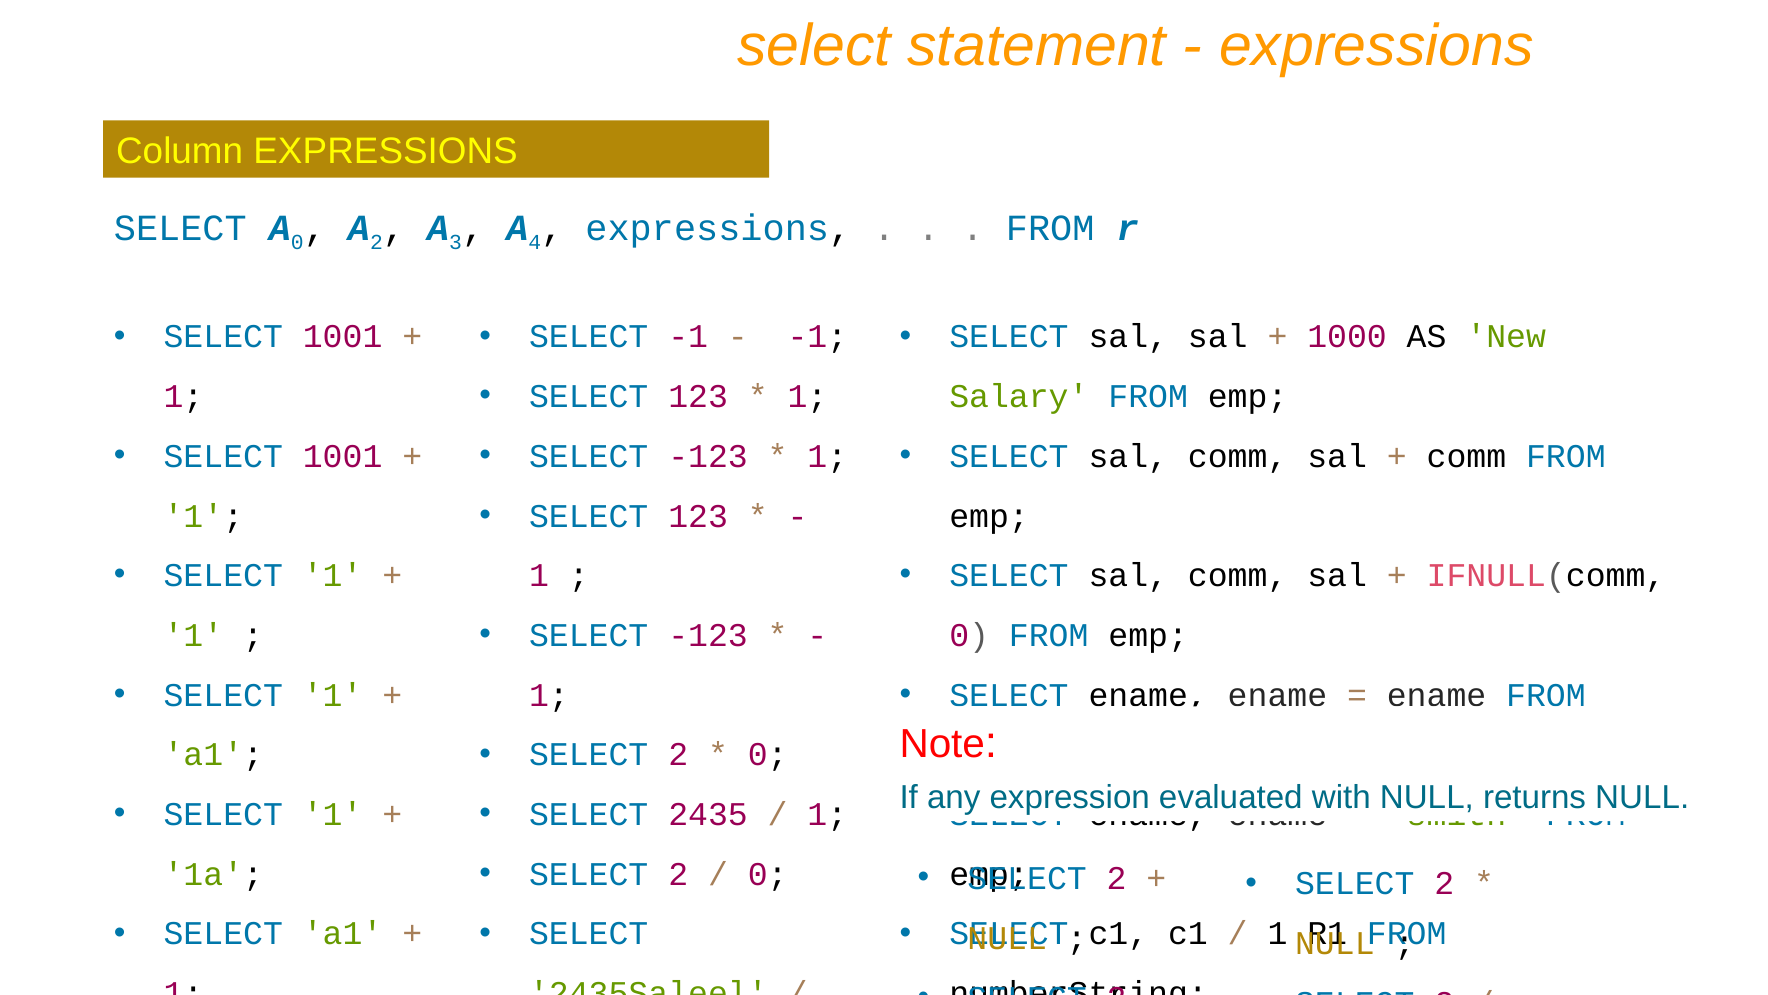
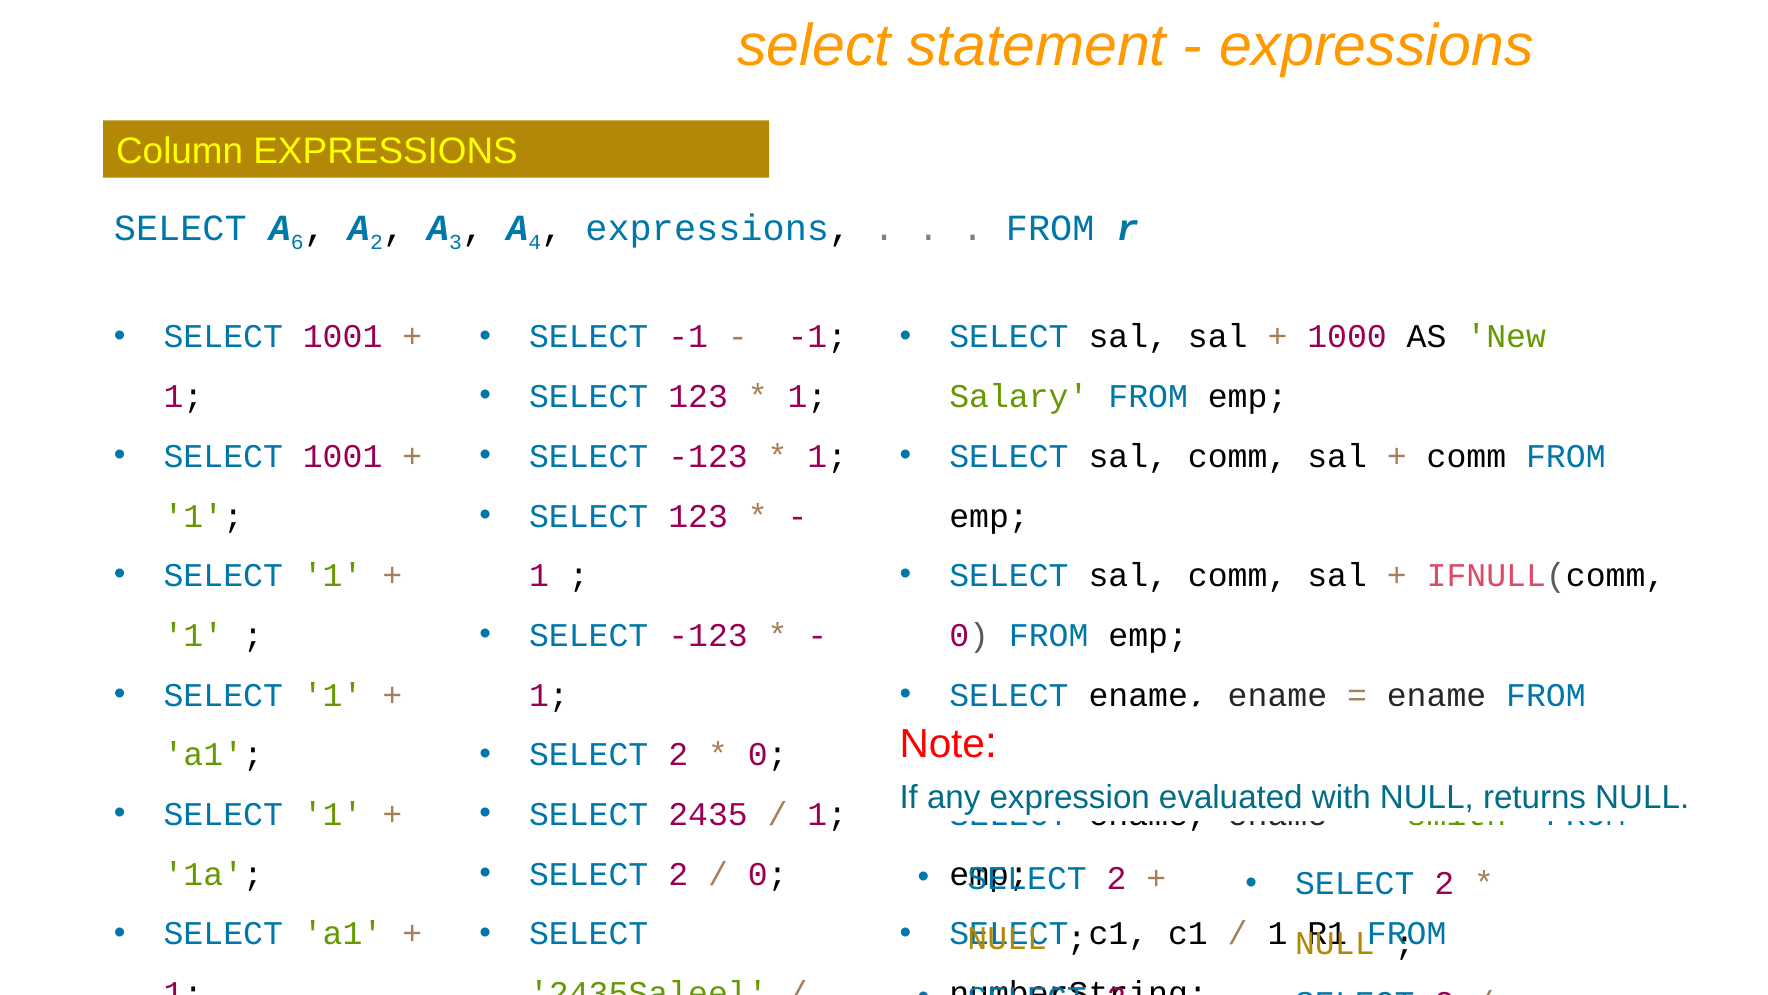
0: 0 -> 6 (297, 242)
